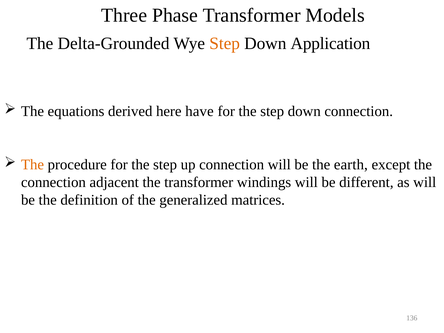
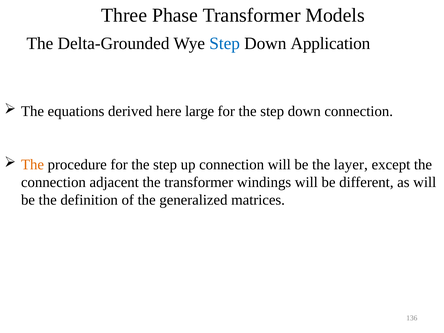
Step colour: orange -> blue (225, 43)
have: have -> large (200, 111)
earth: earth -> layer (351, 165)
